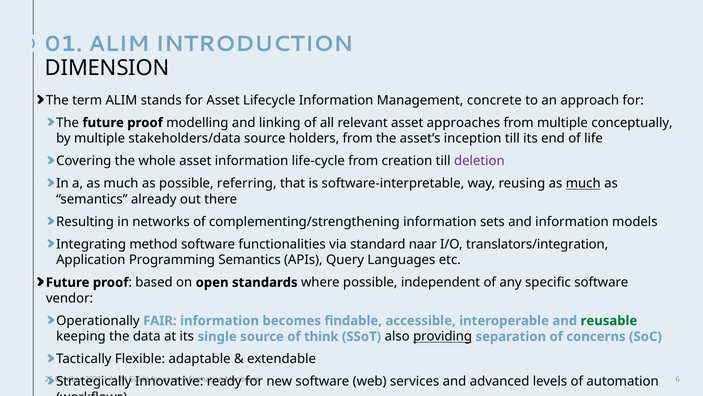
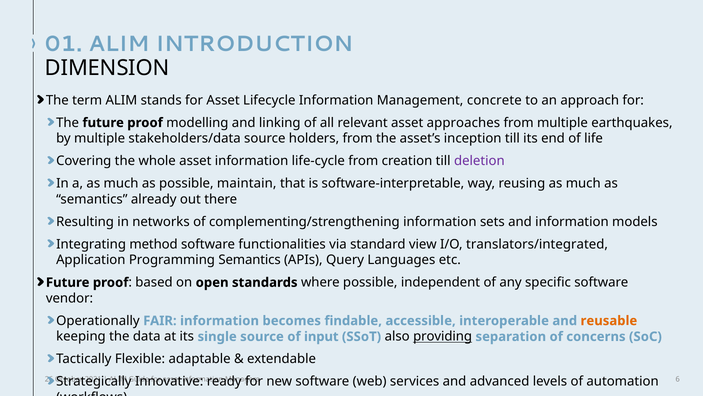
conceptually: conceptually -> earthquakes (632, 123)
referring: referring -> maintain (247, 183)
much underline: present -> none (583, 183)
naar: naar -> view (423, 244)
translators/integration: translators/integration -> translators/integrated (537, 244)
reusable colour: green -> orange (609, 320)
think: think -> input (321, 336)
